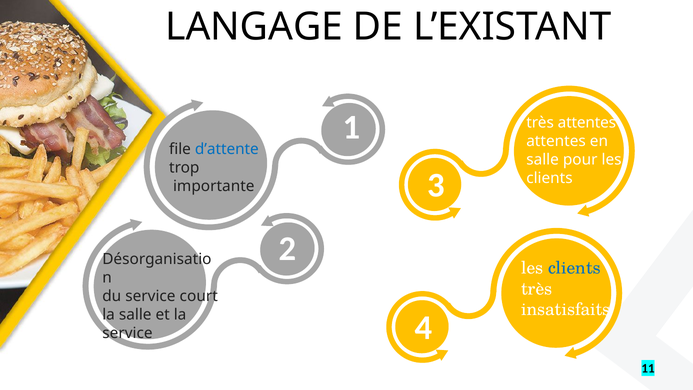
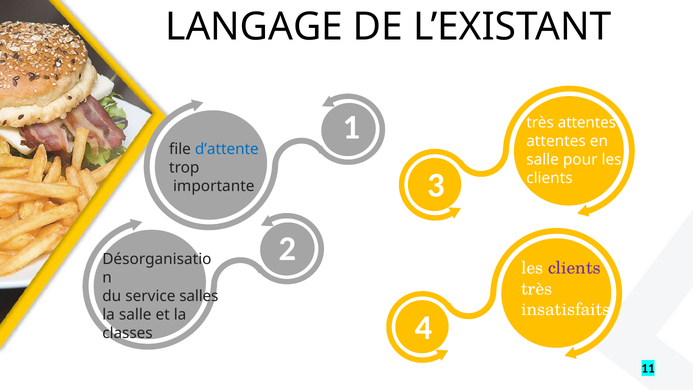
clients colour: blue -> purple (574, 268)
court: court -> salles (199, 296)
service: service -> classes (128, 333)
